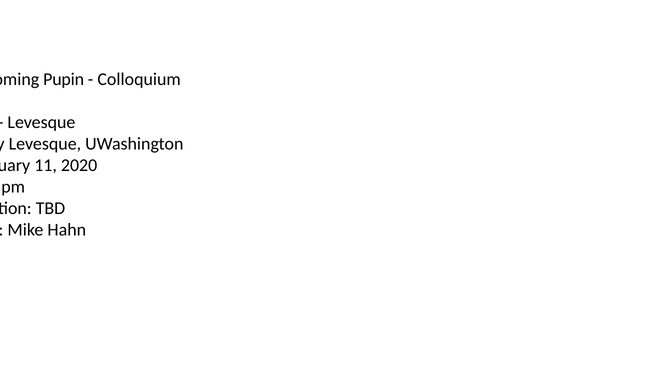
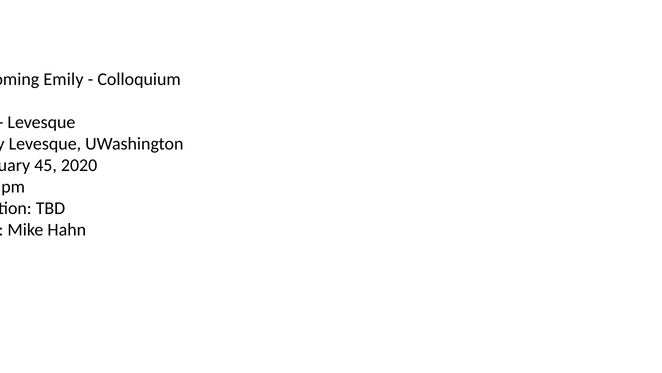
Pupin: Pupin -> Emily (63, 79)
11: 11 -> 45 (46, 165)
